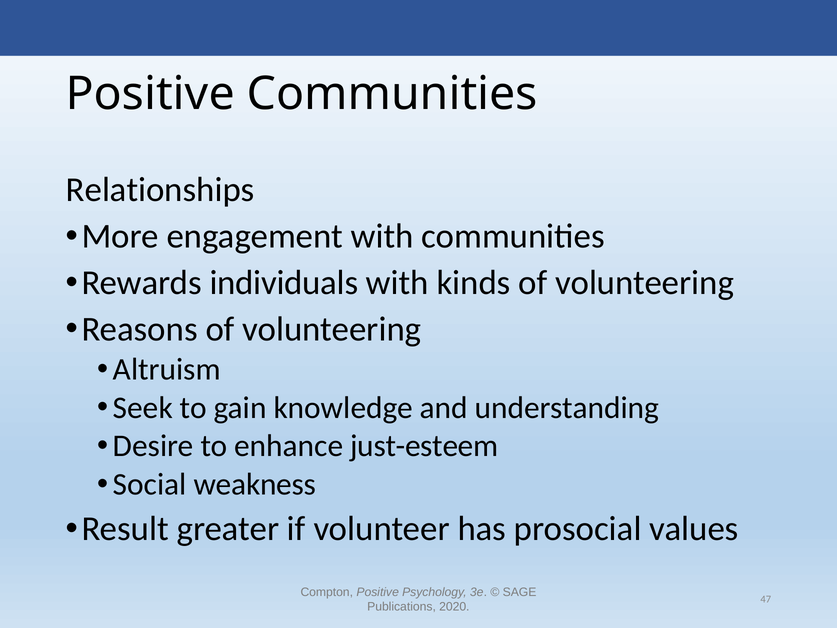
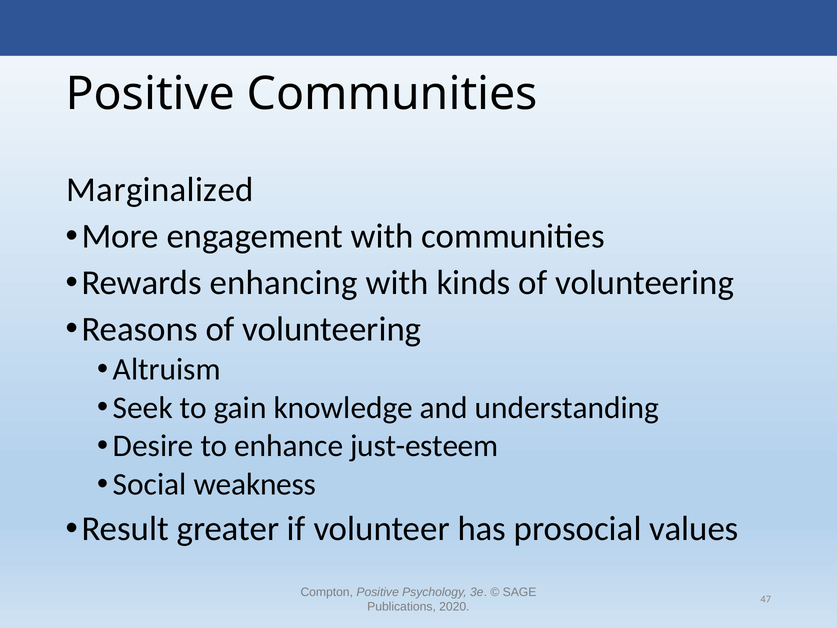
Relationships: Relationships -> Marginalized (160, 190)
individuals: individuals -> enhancing (284, 283)
